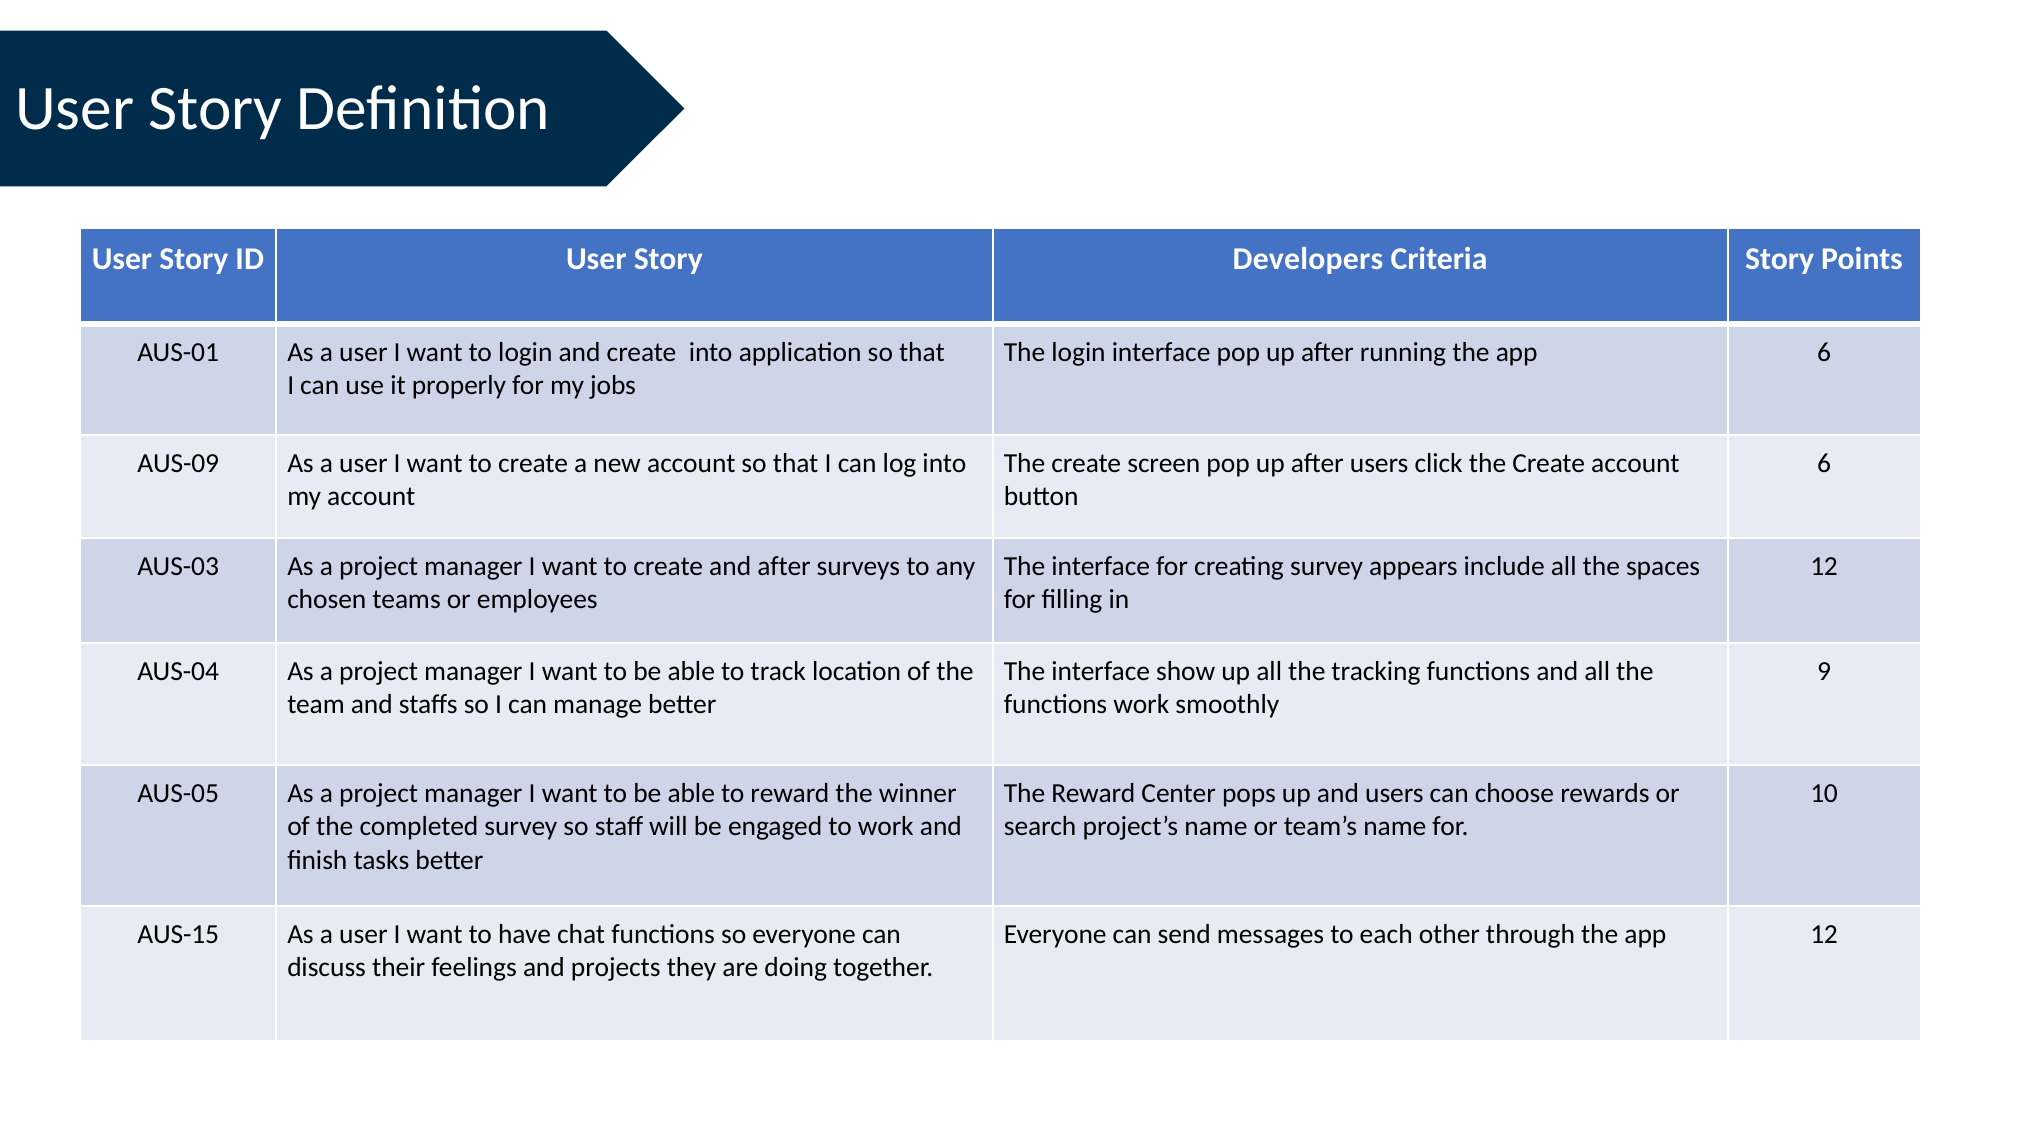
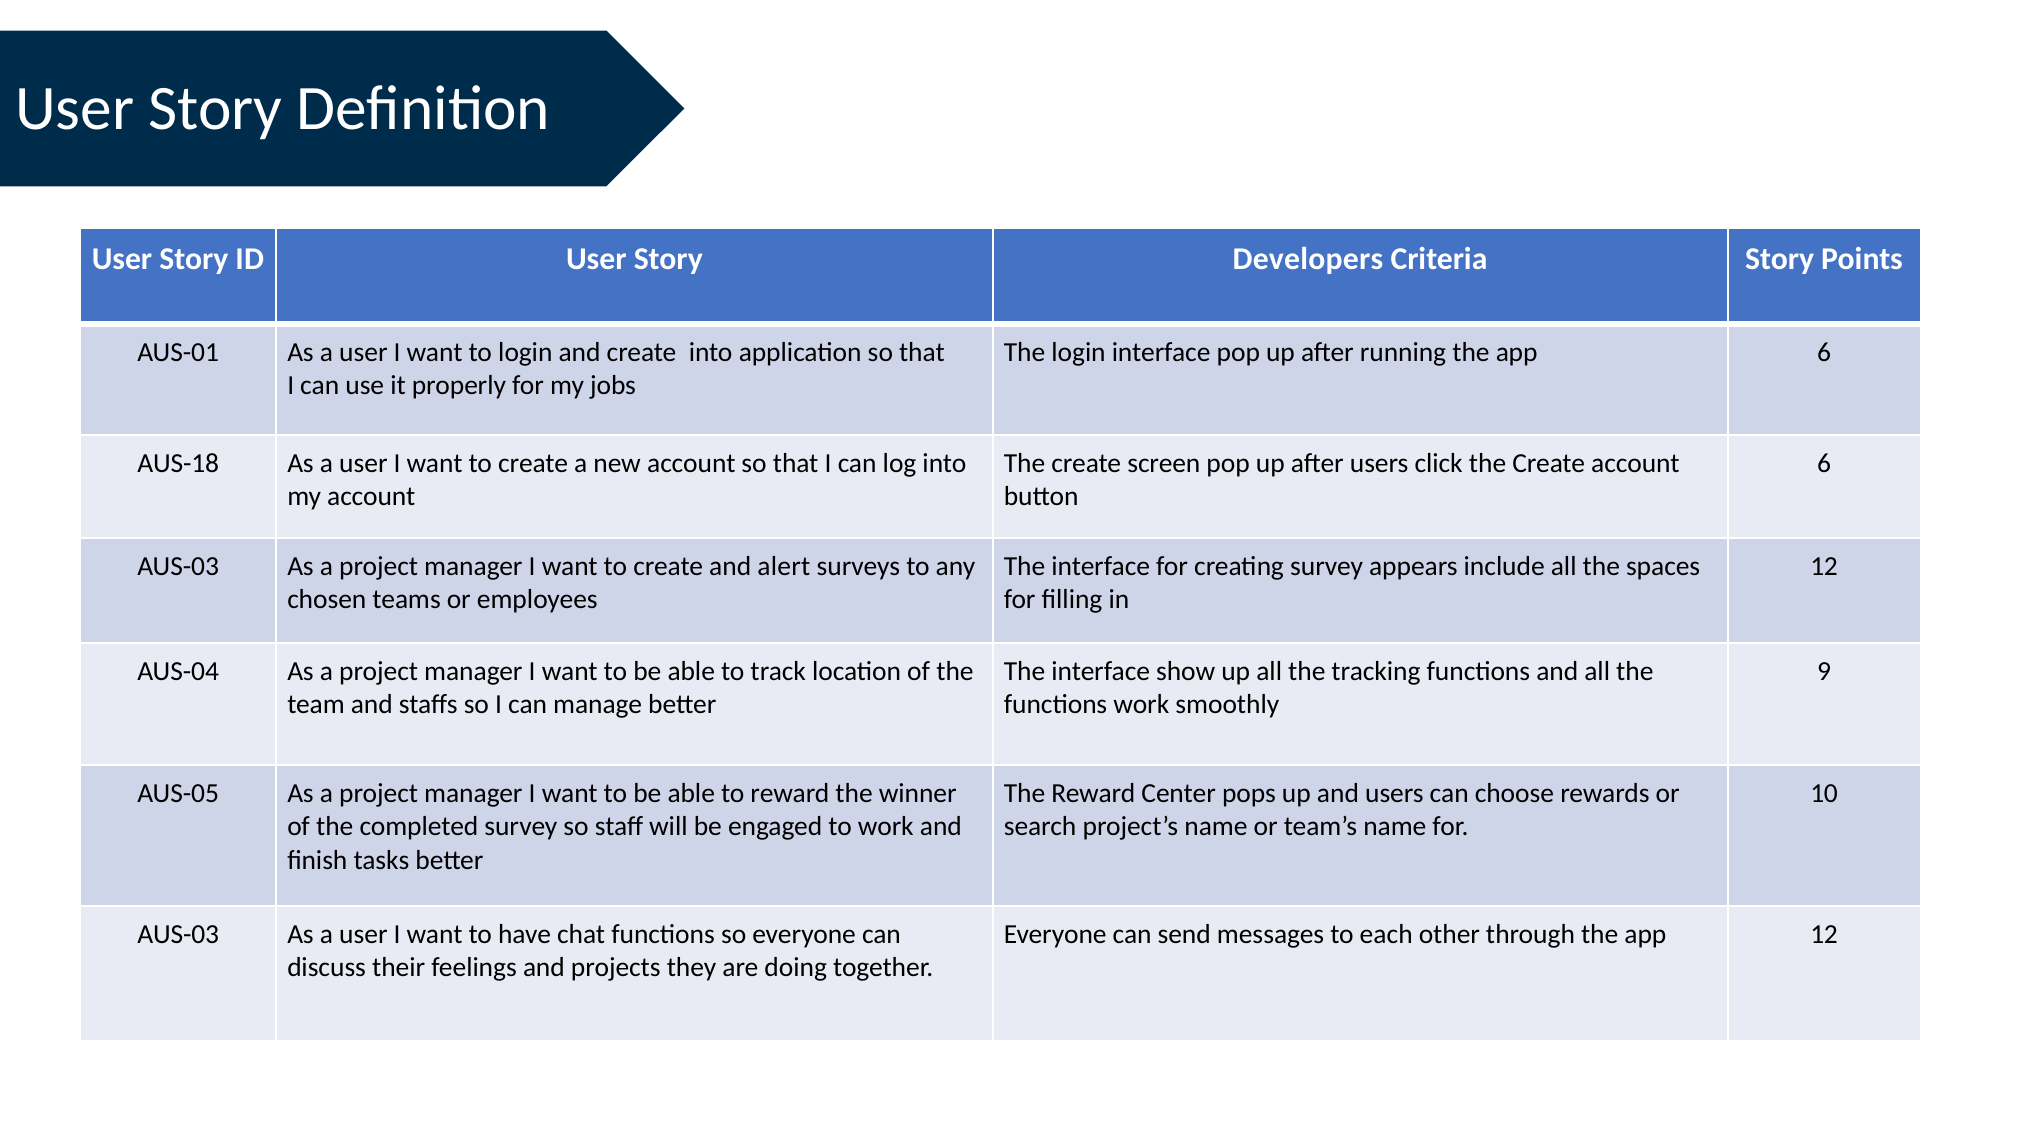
AUS-09: AUS-09 -> AUS-18 (178, 463)
and after: after -> alert (784, 566)
AUS-15: AUS-15 -> AUS-03 (178, 934)
